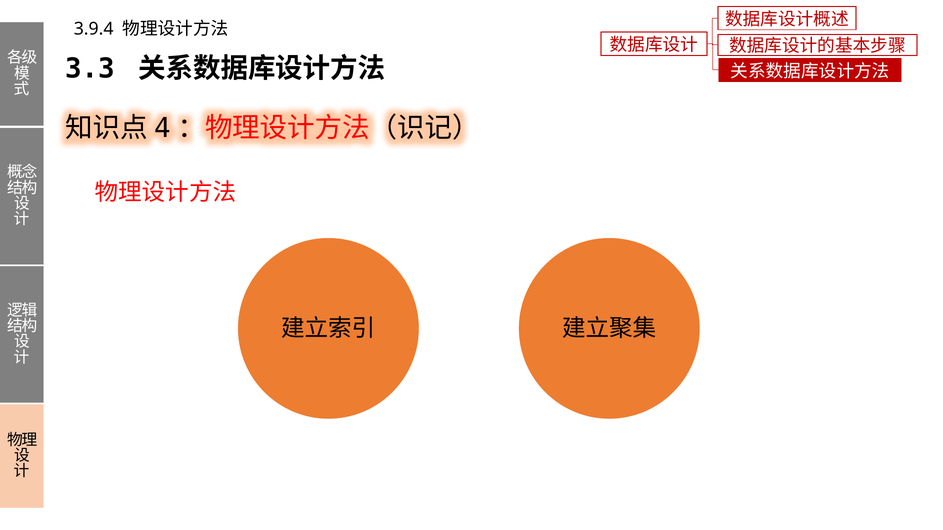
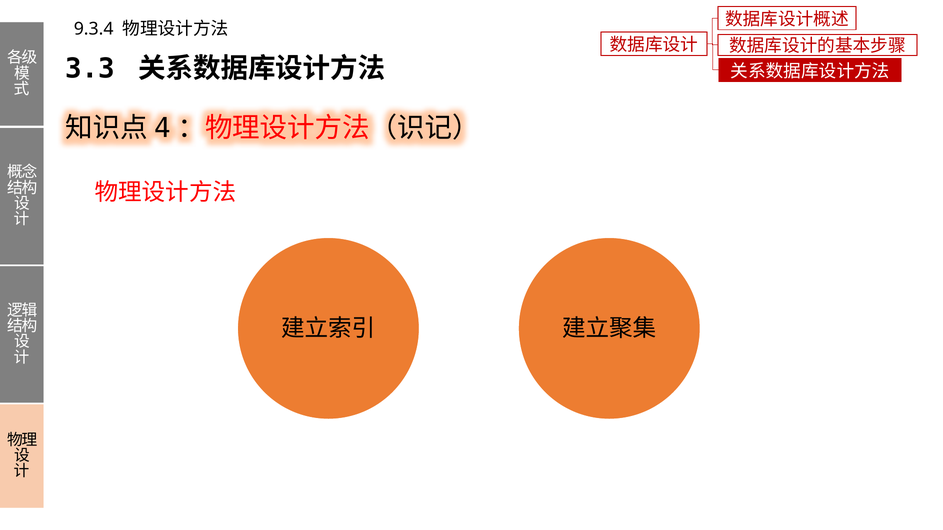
3.9.4: 3.9.4 -> 9.3.4 (94, 29)
